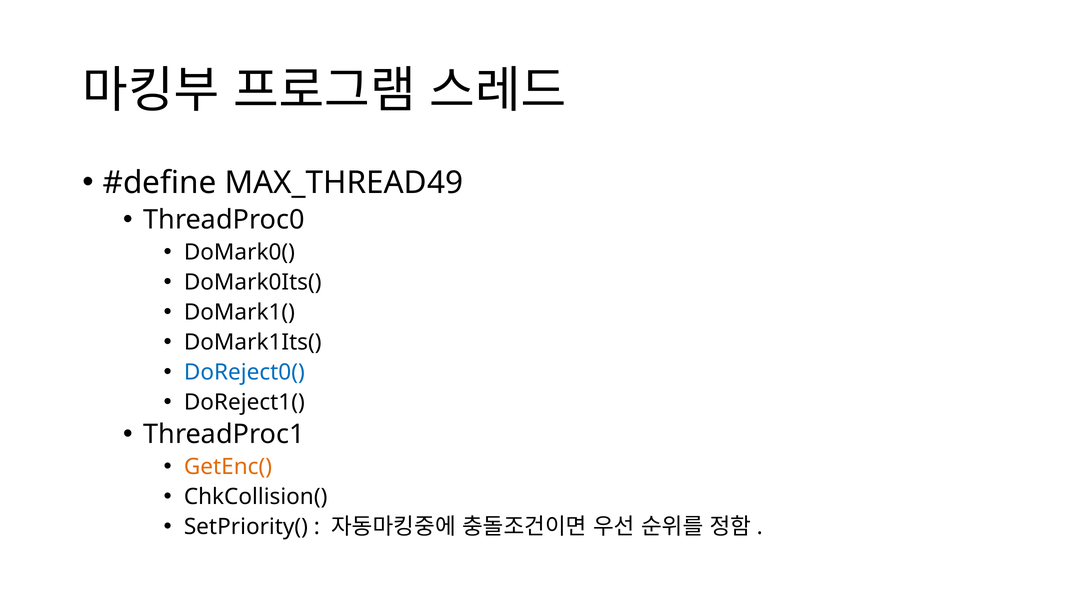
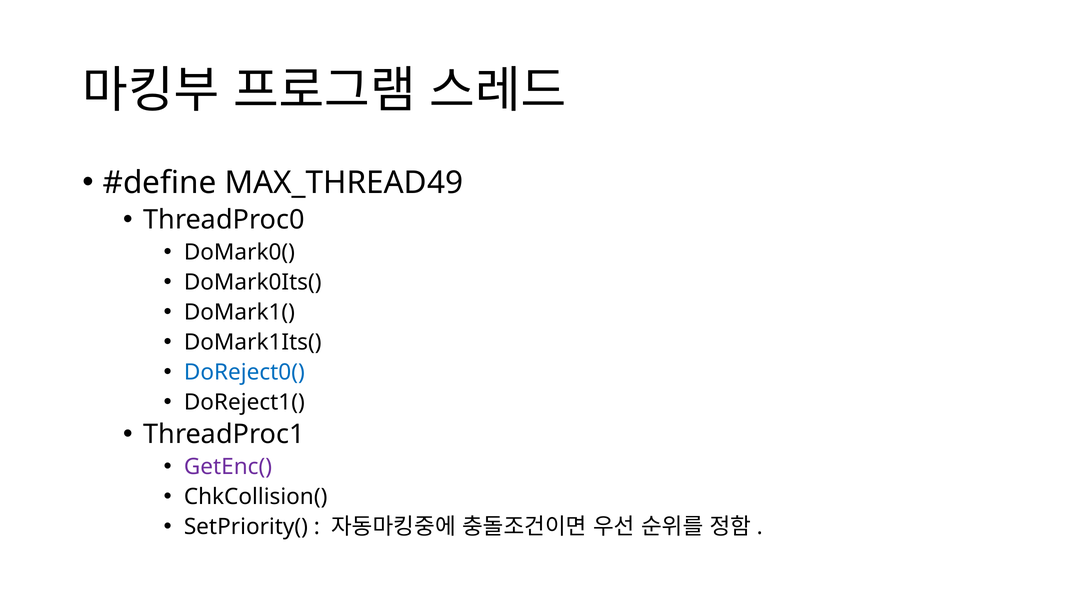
GetEnc( colour: orange -> purple (228, 467)
